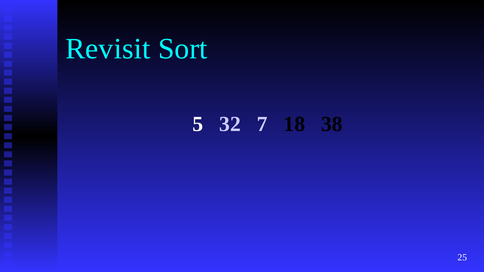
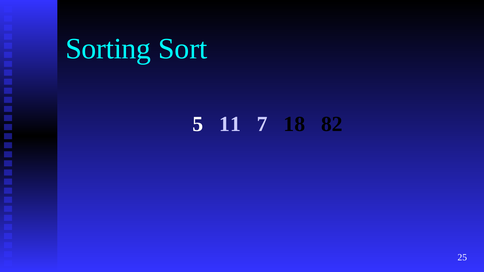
Revisit: Revisit -> Sorting (108, 49)
32: 32 -> 11 (230, 124)
38: 38 -> 82 (332, 124)
